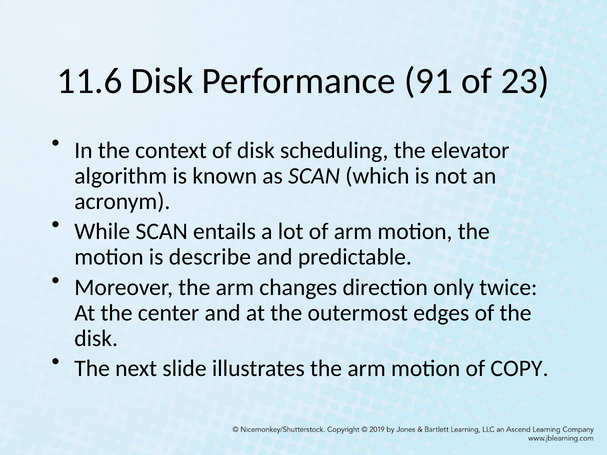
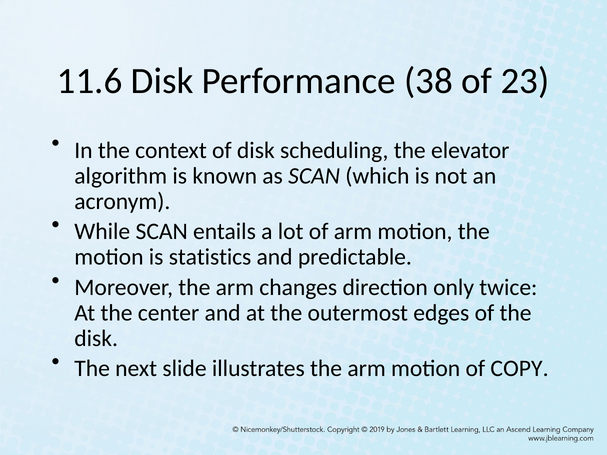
91: 91 -> 38 (429, 81)
describe: describe -> statistics (210, 257)
